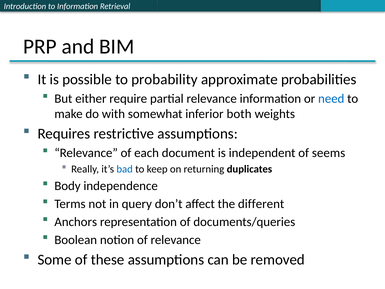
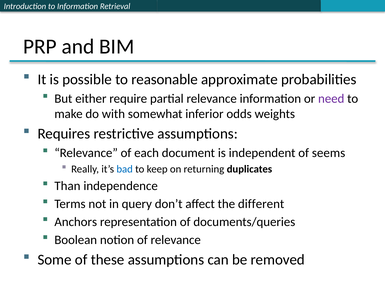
probability: probability -> reasonable (165, 79)
need colour: blue -> purple (331, 98)
both: both -> odds (239, 114)
Body: Body -> Than (67, 186)
